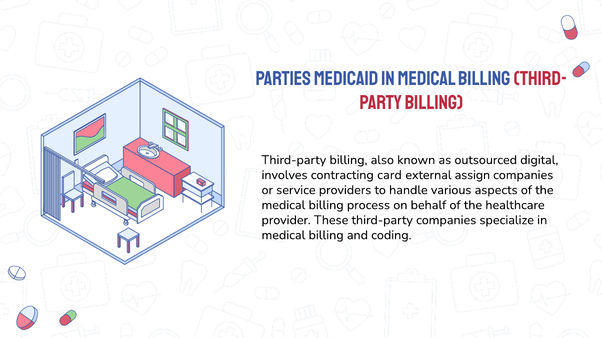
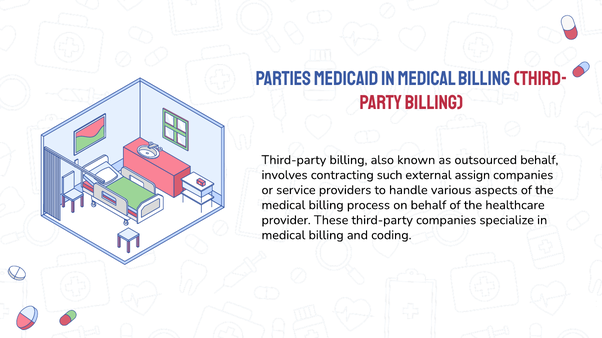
outsourced digital: digital -> behalf (539, 160)
card: card -> such (390, 175)
